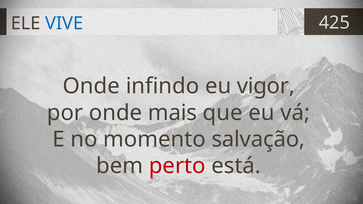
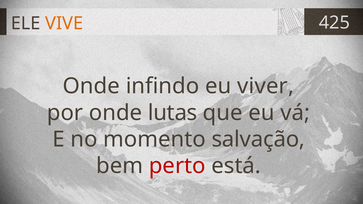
VIVE colour: blue -> orange (64, 24)
vigor: vigor -> viver (266, 86)
mais: mais -> lutas (173, 113)
